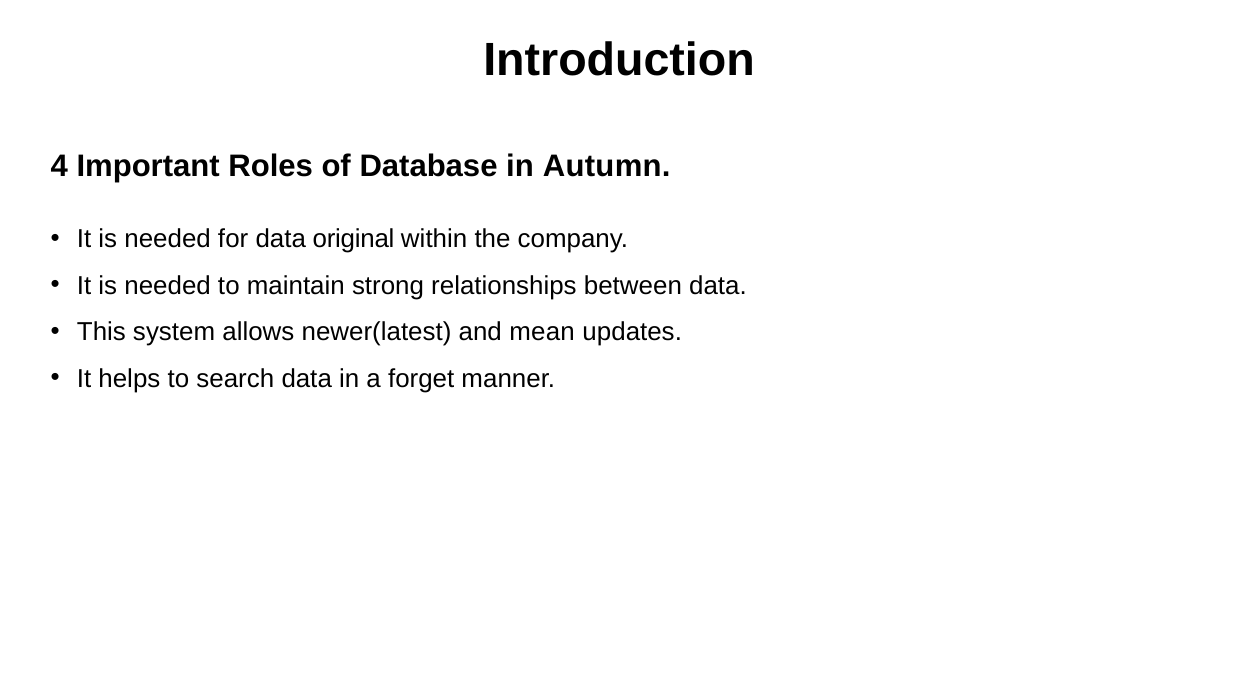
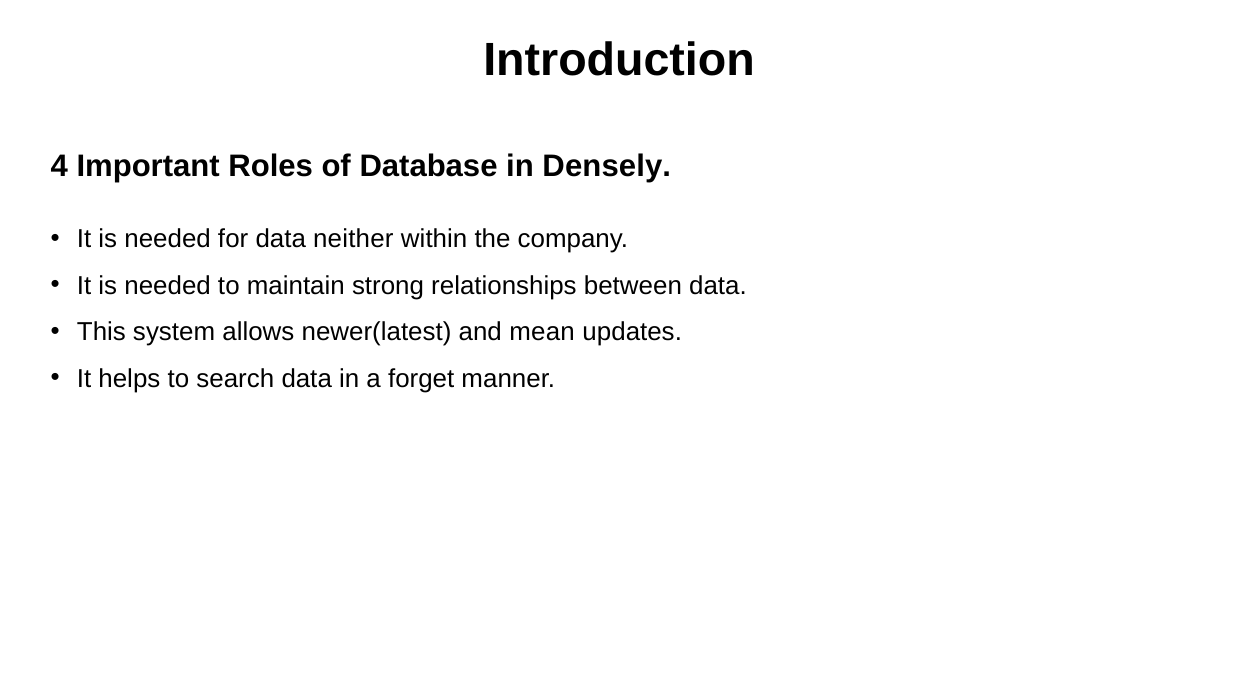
Autumn: Autumn -> Densely (607, 166)
original: original -> neither (353, 239)
